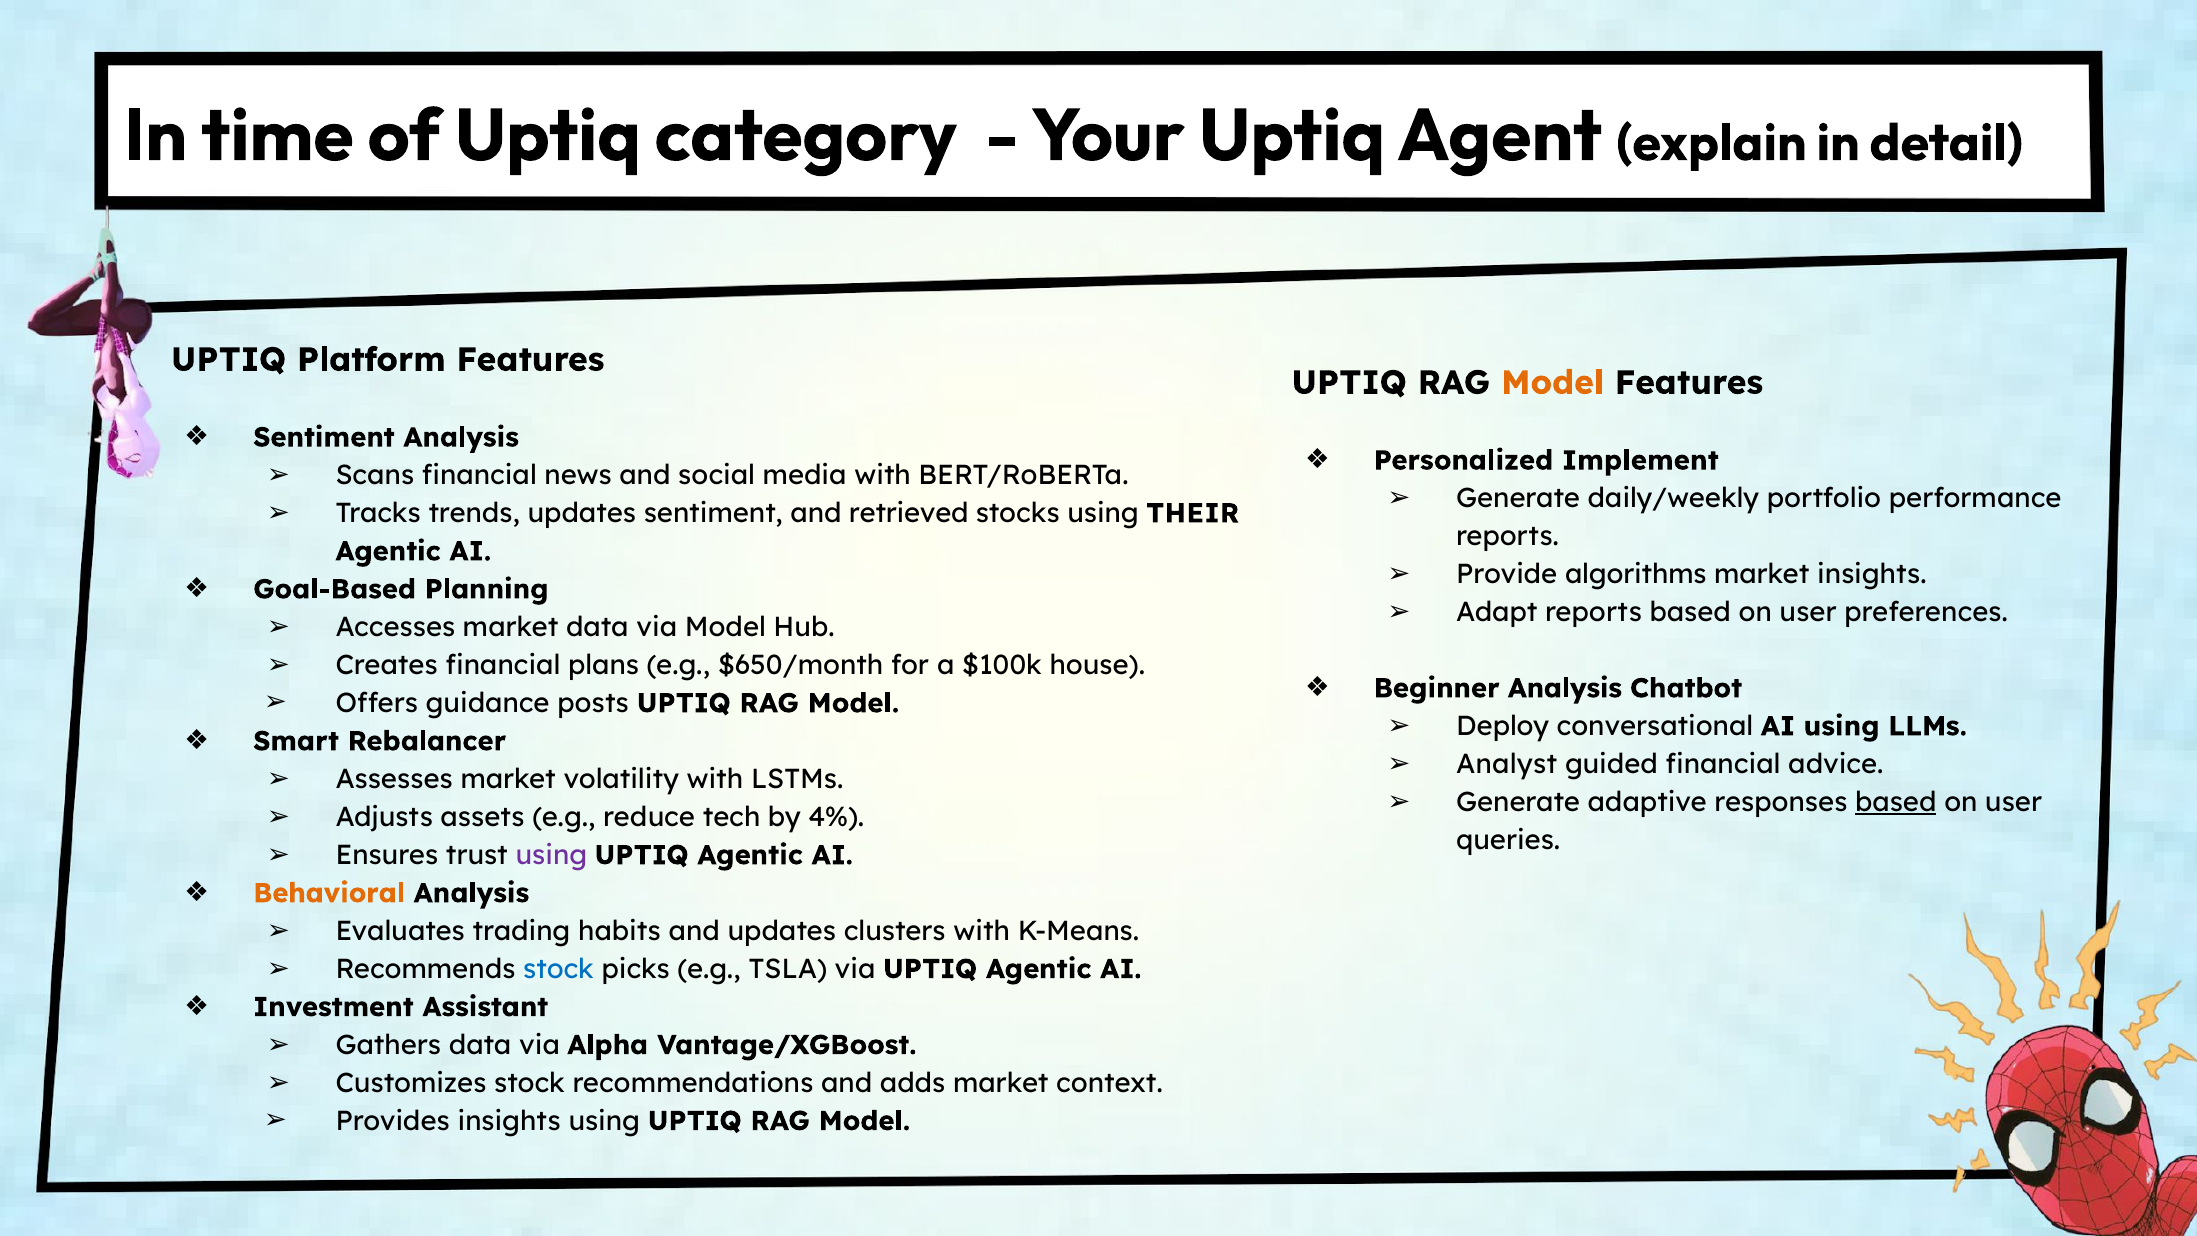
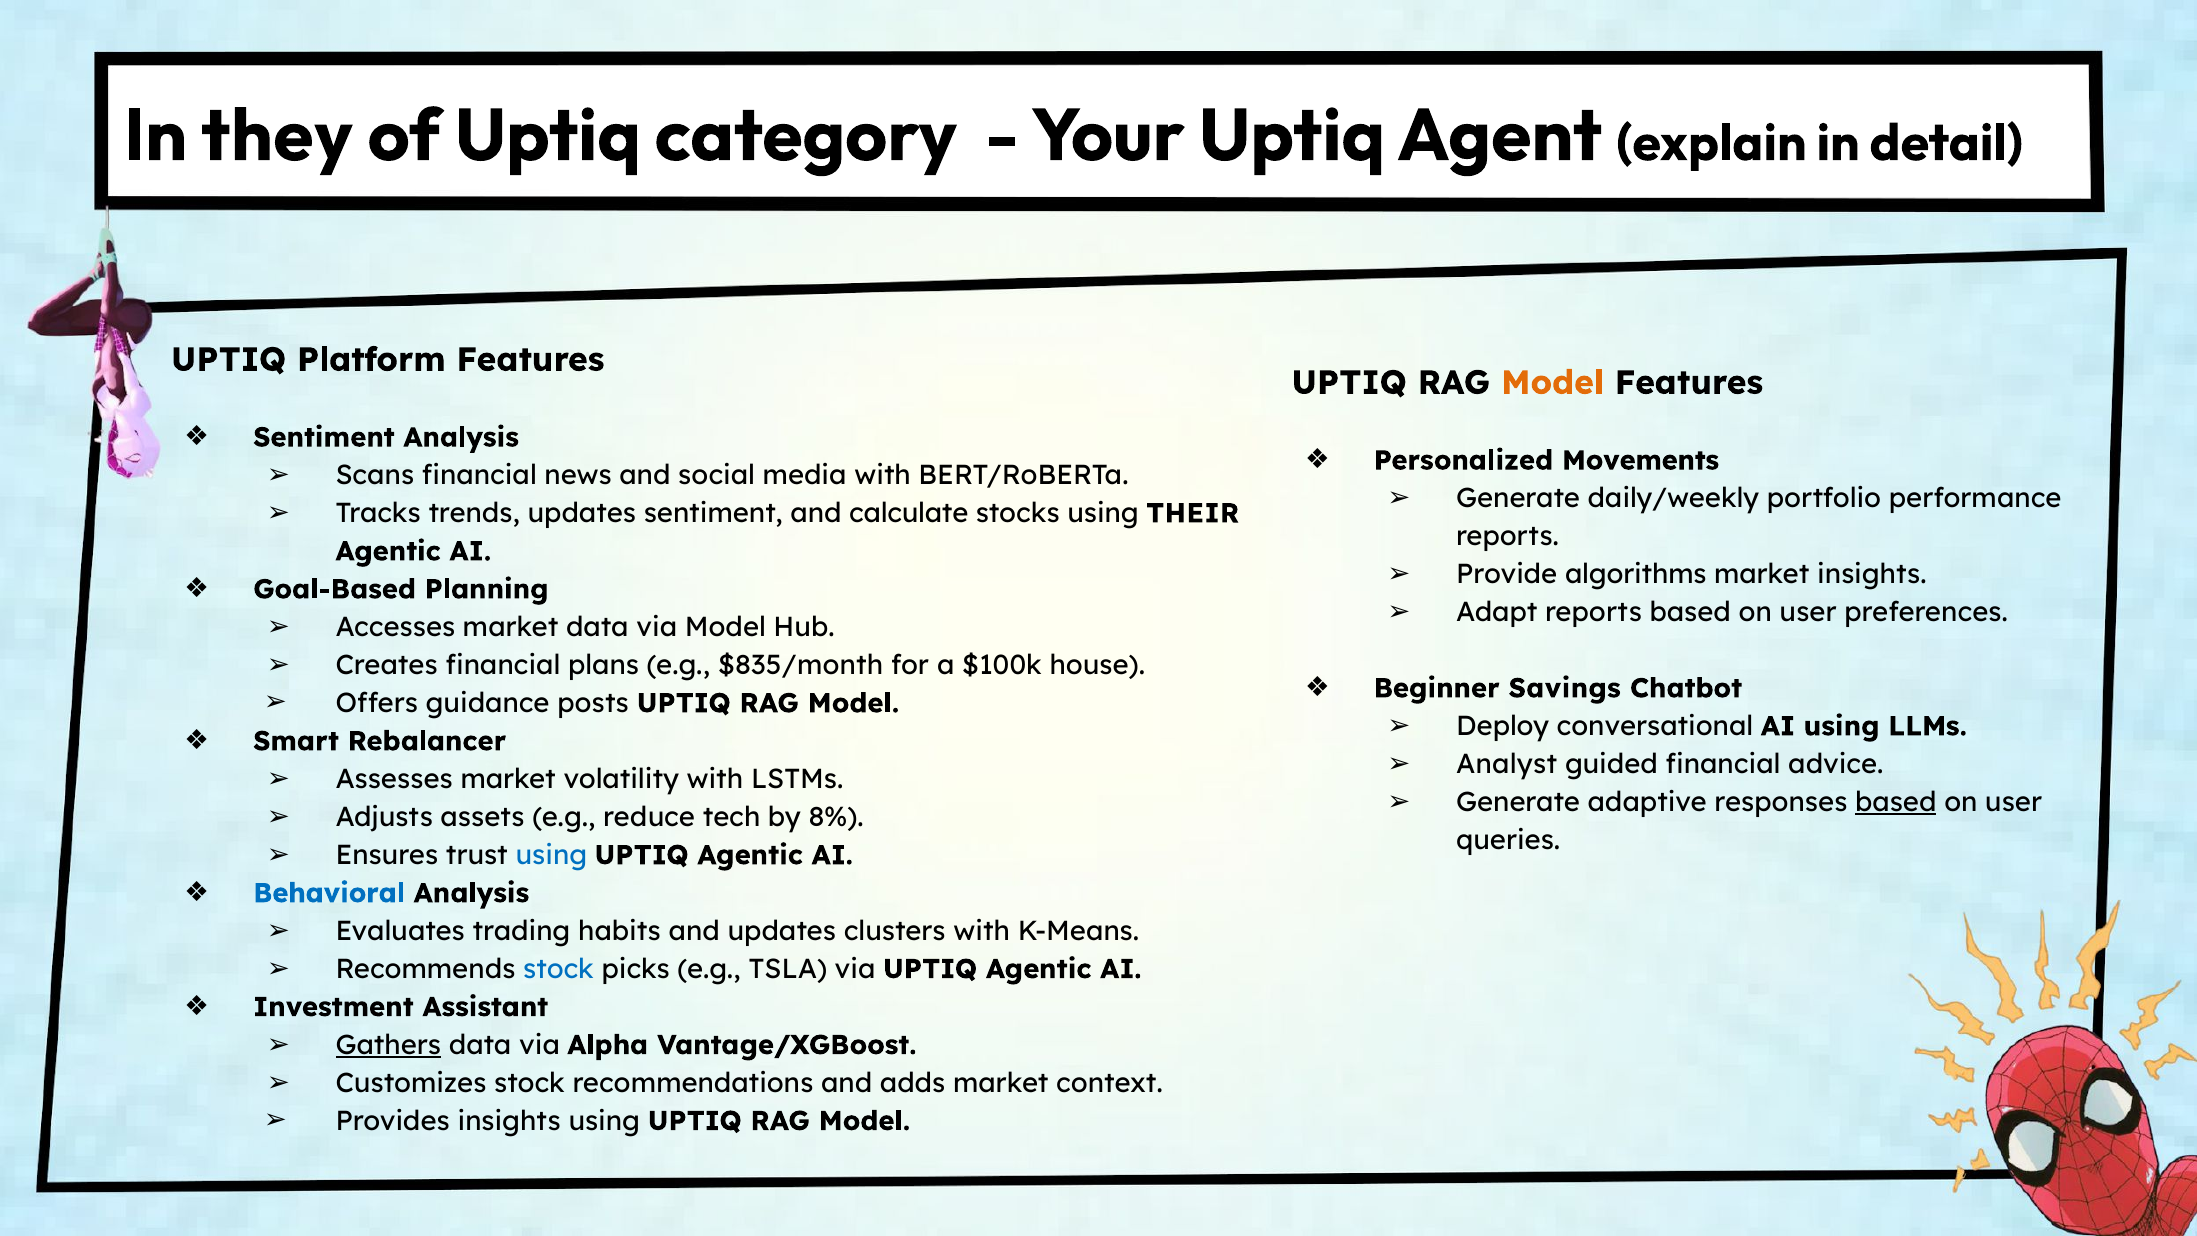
time: time -> they (277, 136)
Implement: Implement -> Movements (1640, 460)
retrieved: retrieved -> calculate (909, 513)
$650/month: $650/month -> $835/month (800, 665)
Beginner Analysis: Analysis -> Savings (1565, 688)
4%: 4% -> 8% (836, 817)
using colour: purple -> blue (551, 855)
Behavioral colour: orange -> blue (329, 893)
Gathers underline: none -> present (388, 1045)
